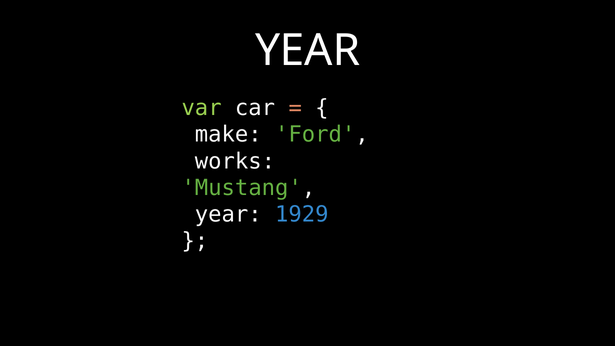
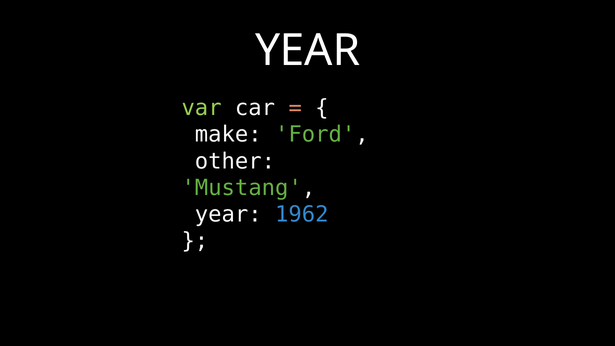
works: works -> other (235, 161)
1929: 1929 -> 1962 (302, 214)
